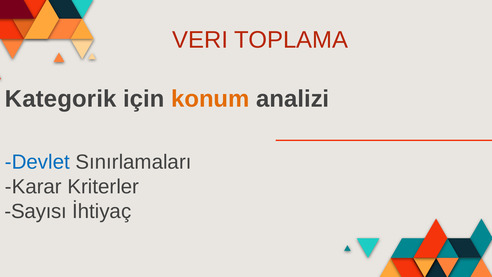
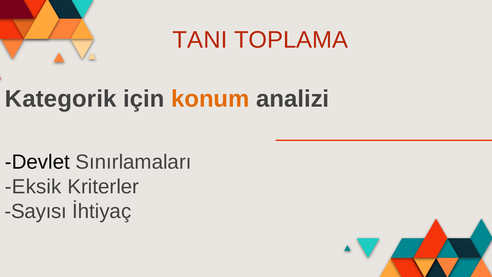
VERI: VERI -> TANI (200, 40)
Devlet colour: blue -> black (37, 162)
Karar: Karar -> Eksik (33, 187)
